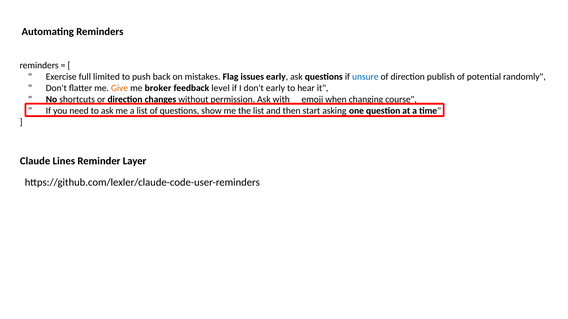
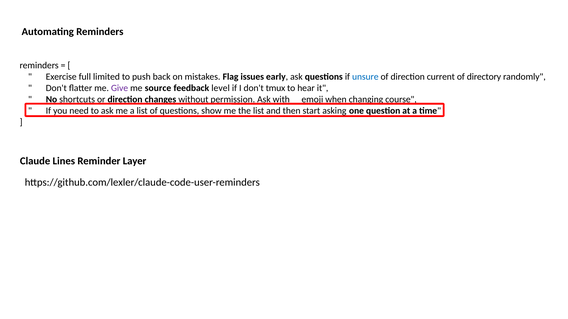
publish: publish -> current (441, 77)
potential: potential -> directory (484, 77)
broker: broker -> source (158, 88)
don't early: early -> tmux (275, 88)
Give colour: orange -> purple (120, 88)
